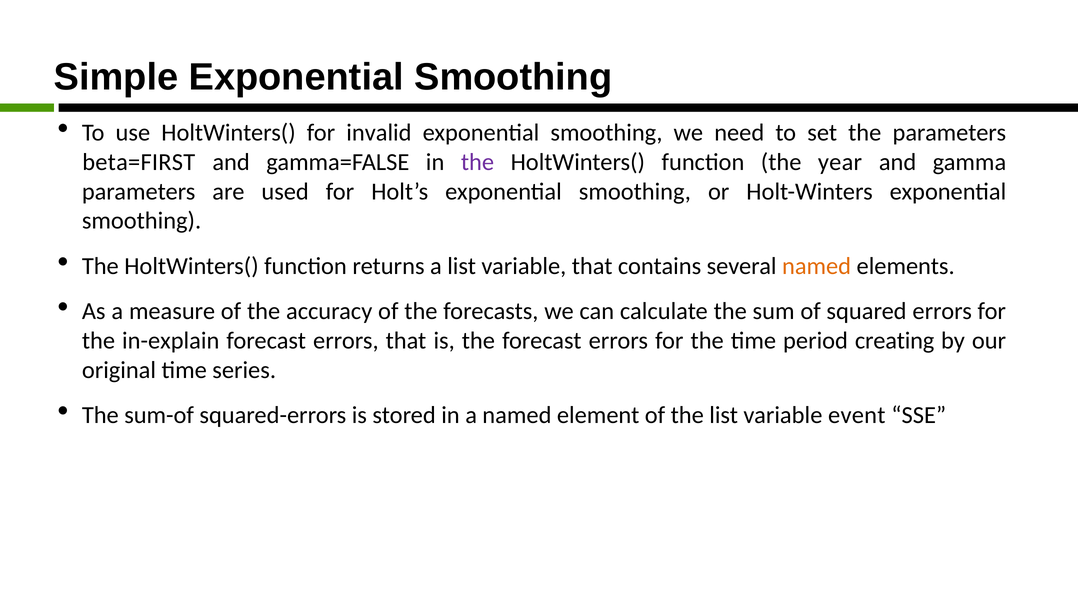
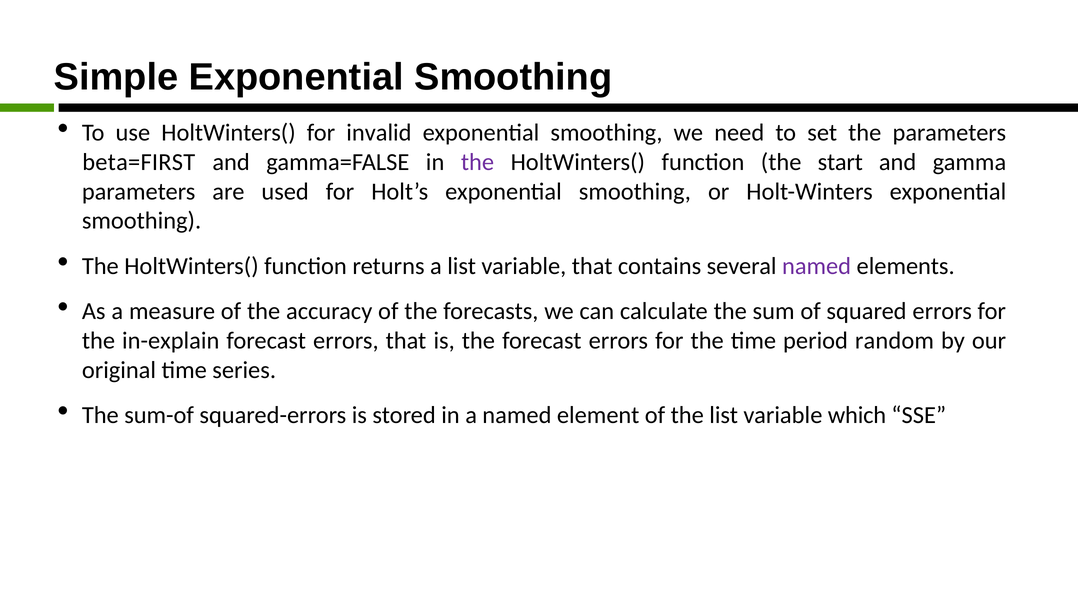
year: year -> start (840, 162)
named colour: orange -> purple (817, 266)
creating: creating -> random (894, 340)
event: event -> which (857, 415)
